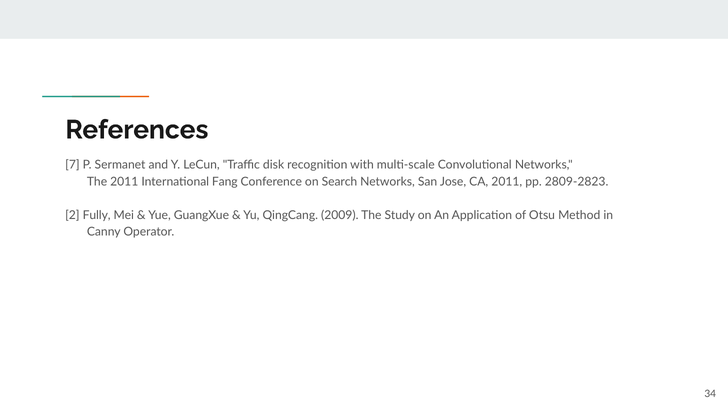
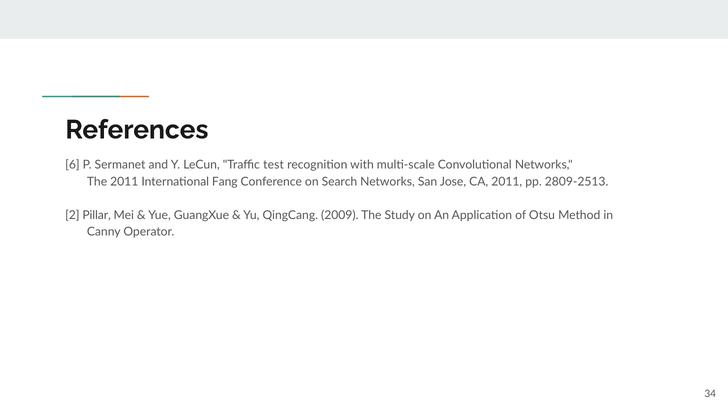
7: 7 -> 6 (72, 165)
disk: disk -> test (274, 165)
2809-2823: 2809-2823 -> 2809-2513 (577, 182)
Fully: Fully -> Pillar (97, 215)
